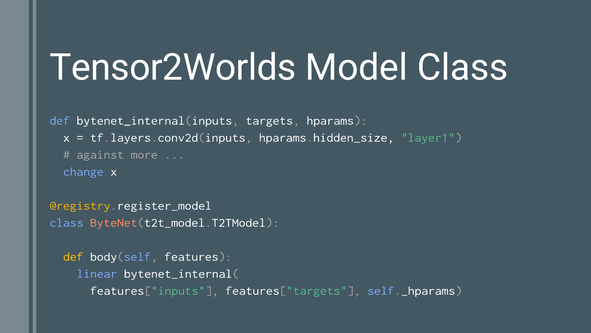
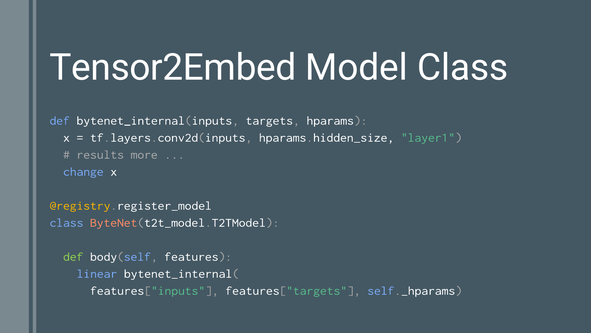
Tensor2Worlds: Tensor2Worlds -> Tensor2Embed (173, 68)
against: against -> results (100, 154)
def colour: yellow -> light green (73, 256)
